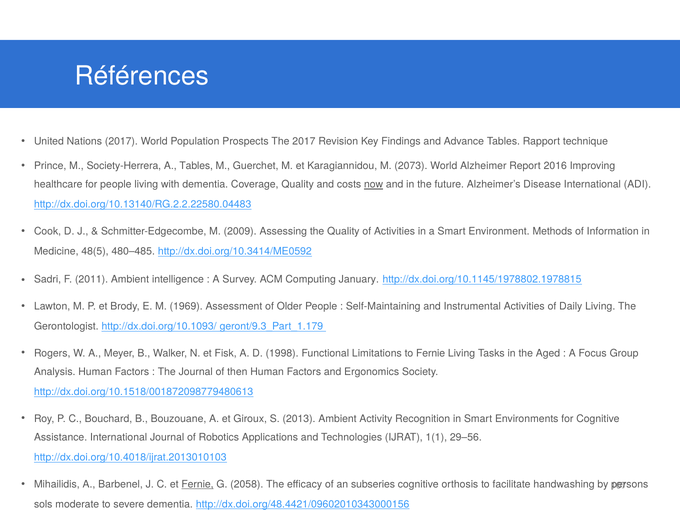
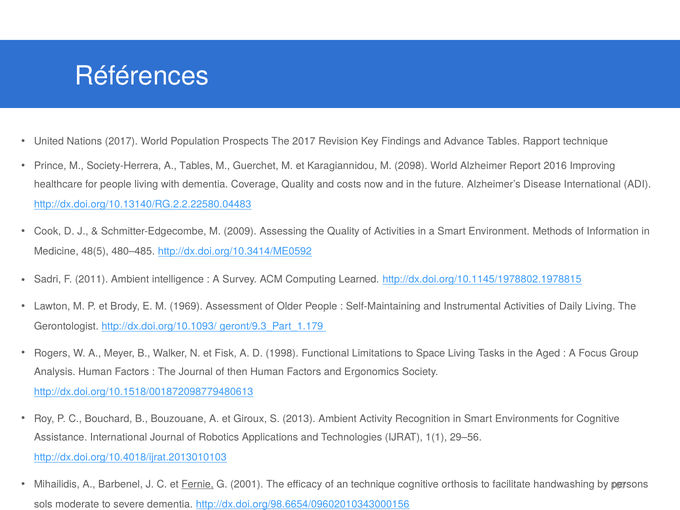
2073: 2073 -> 2098 (411, 166)
now underline: present -> none (374, 185)
January: January -> Learned (359, 279)
to Fernie: Fernie -> Space (431, 353)
2058: 2058 -> 2001 (247, 484)
an subseries: subseries -> technique (373, 484)
http://dx.doi.org/48.4421/09602010343000156: http://dx.doi.org/48.4421/09602010343000156 -> http://dx.doi.org/98.6654/09602010343000156 (303, 504)
